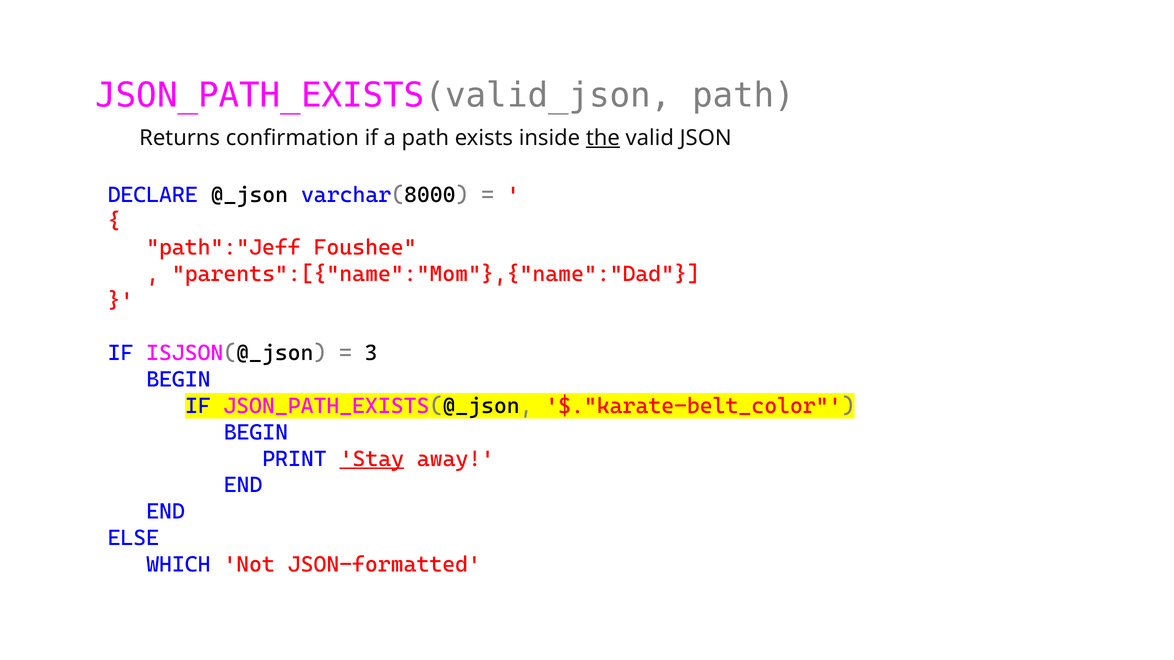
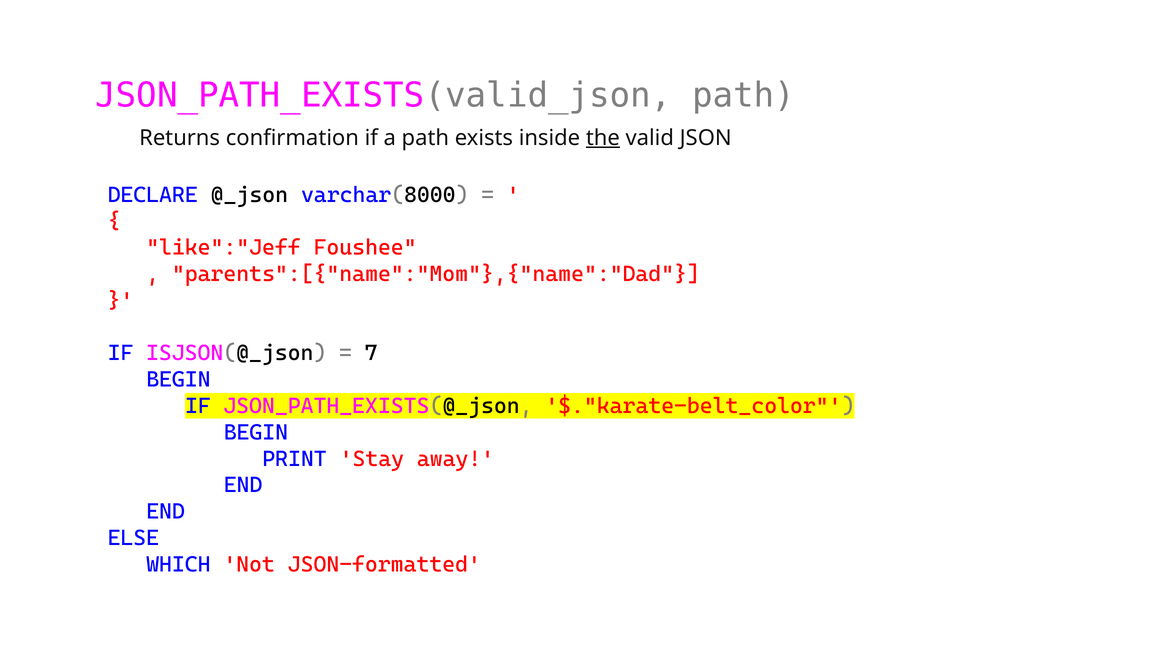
path":"Jeff: path":"Jeff -> like":"Jeff (223, 248)
3: 3 -> 7 (371, 353)
Stay underline: present -> none (372, 459)
